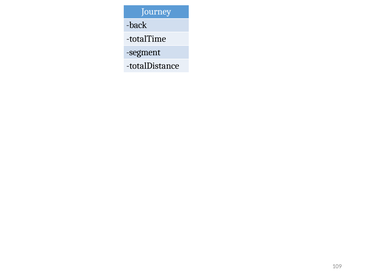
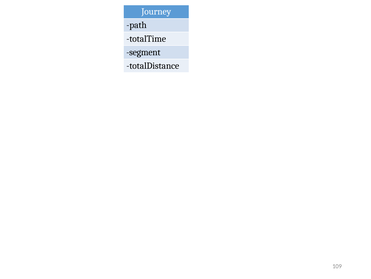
back: back -> path (137, 25)
